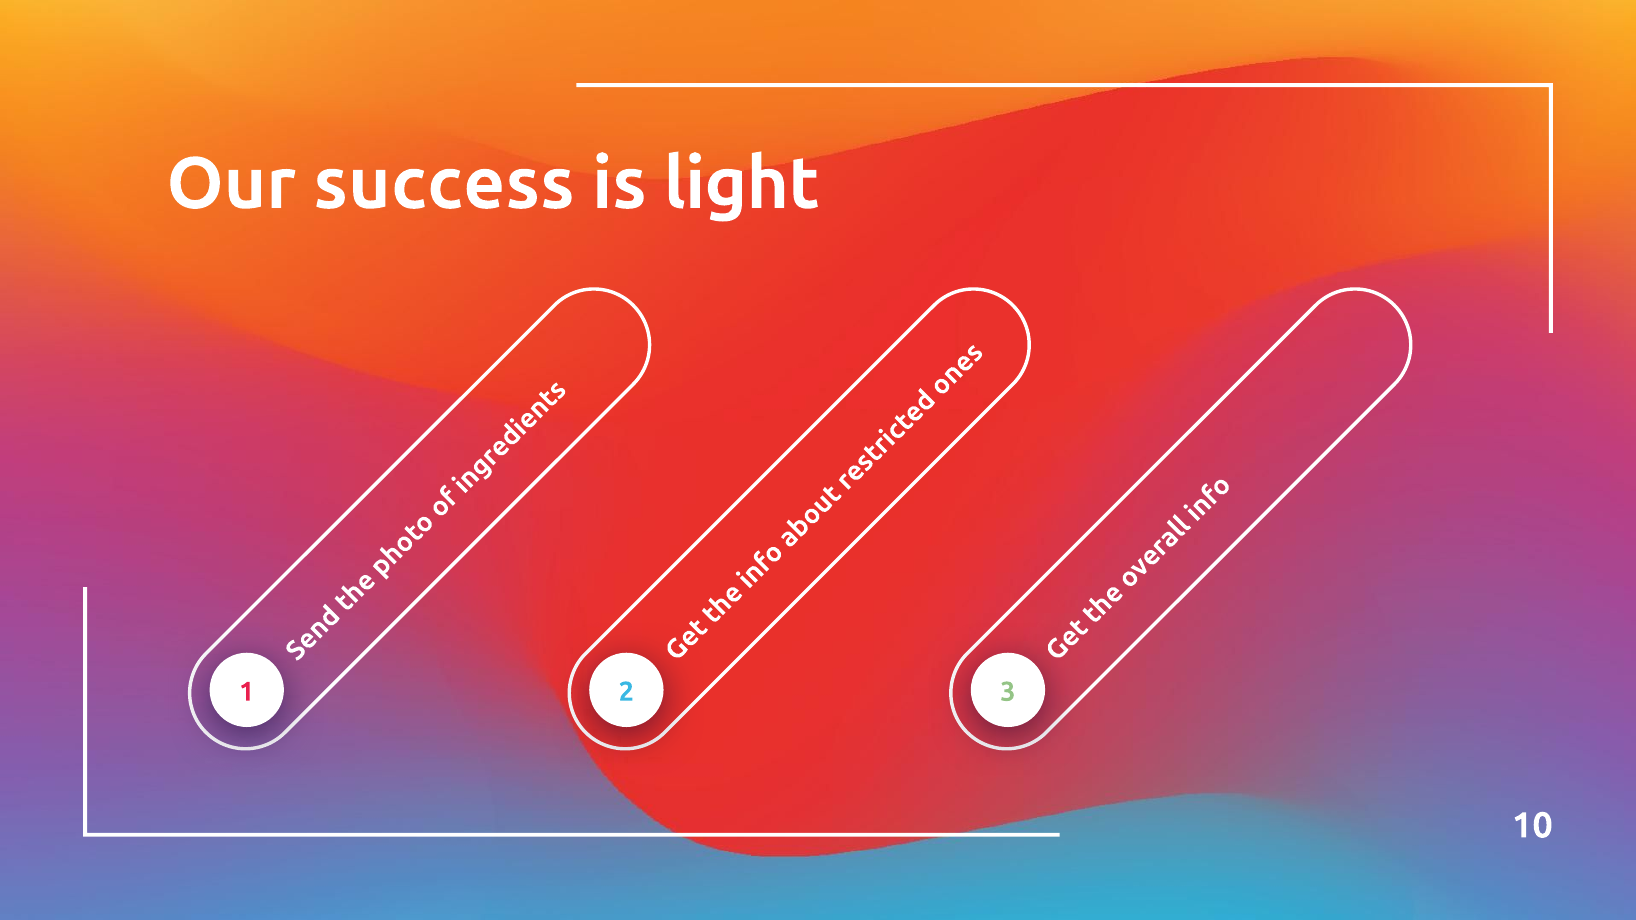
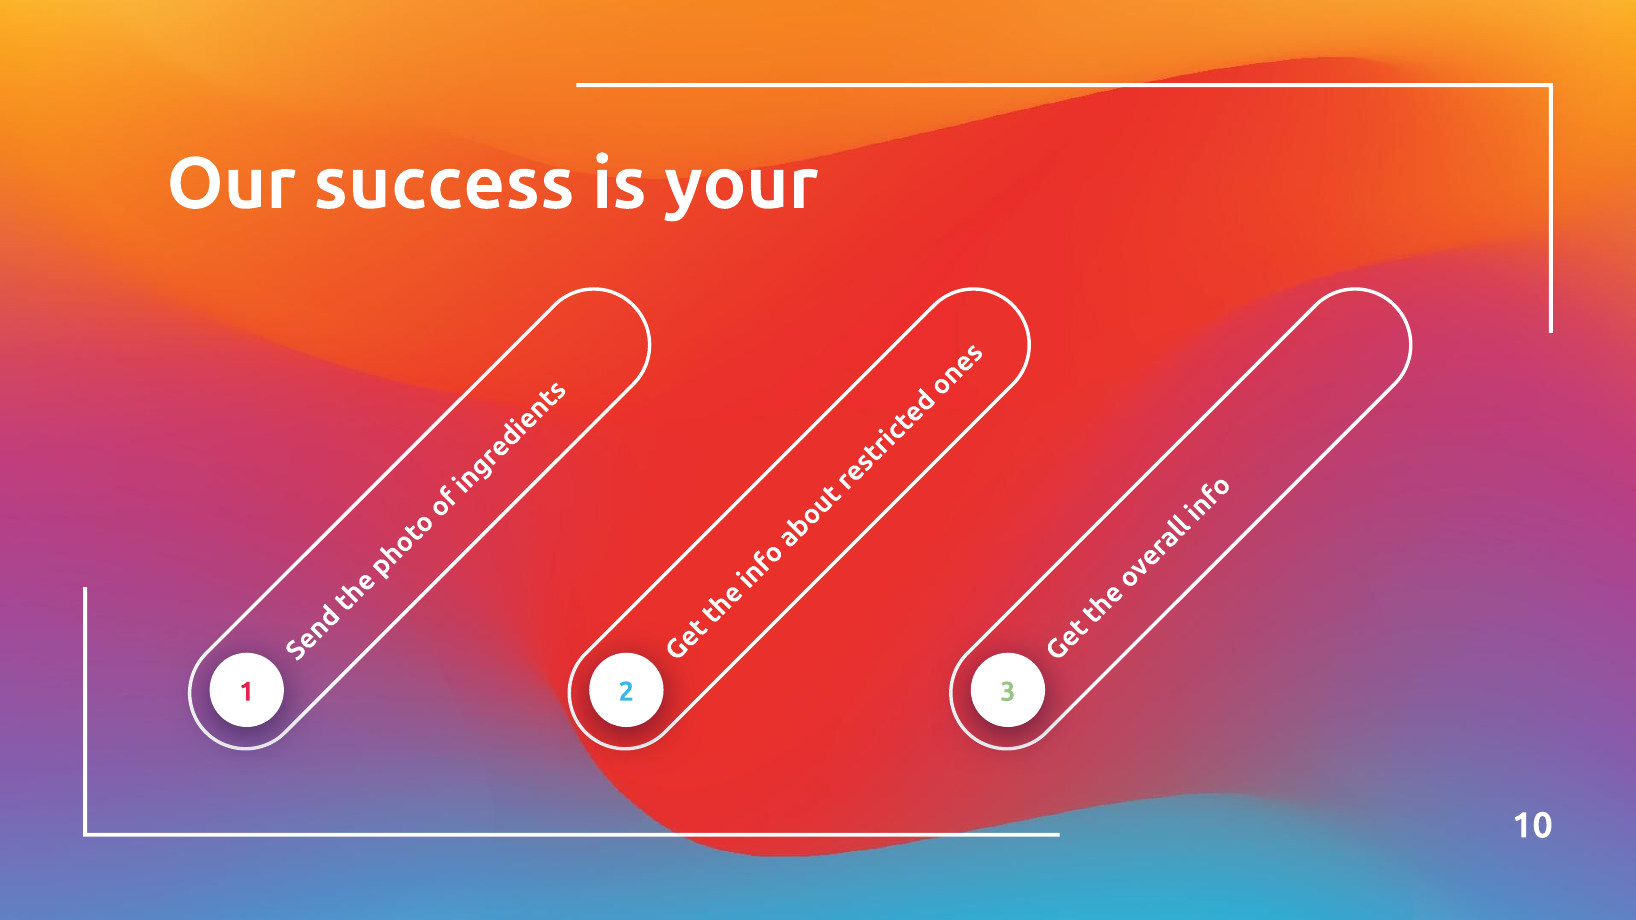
light: light -> your (741, 184)
